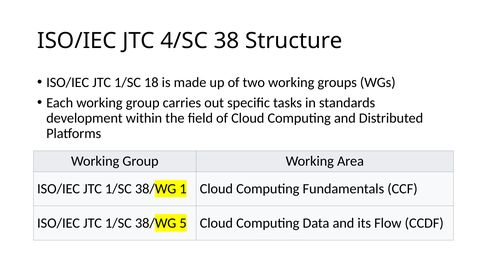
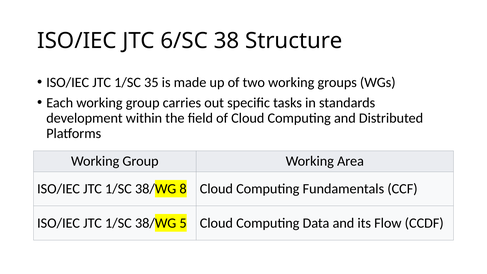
4/SC: 4/SC -> 6/SC (184, 41)
18: 18 -> 35 (151, 82)
1: 1 -> 8 (183, 189)
